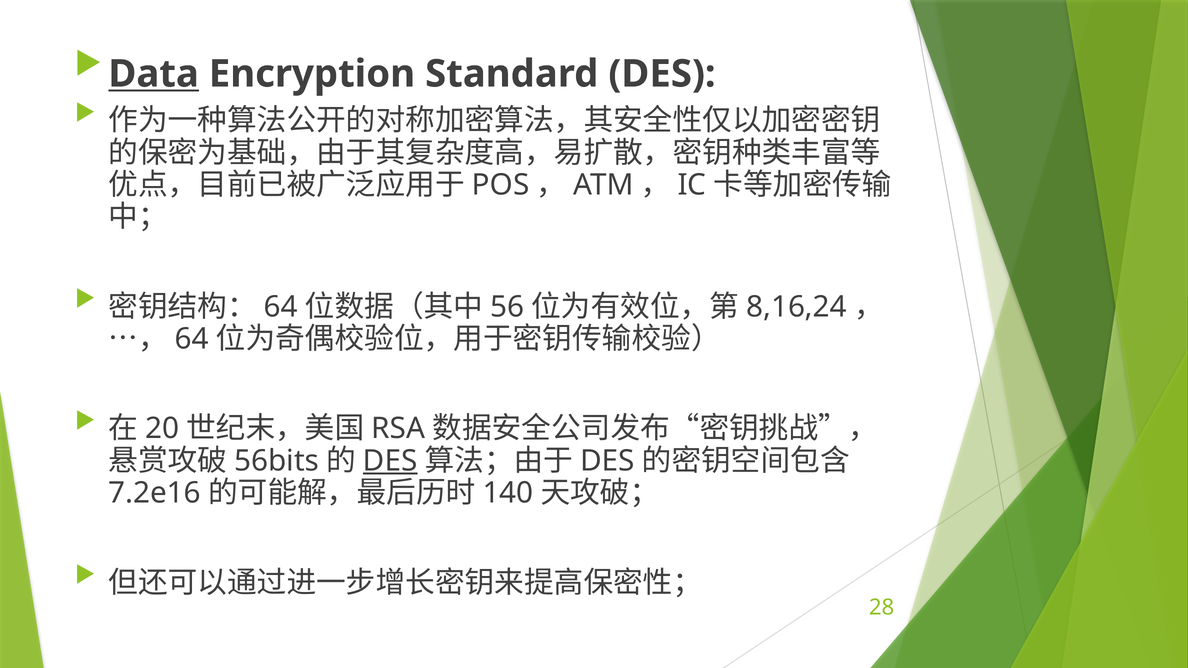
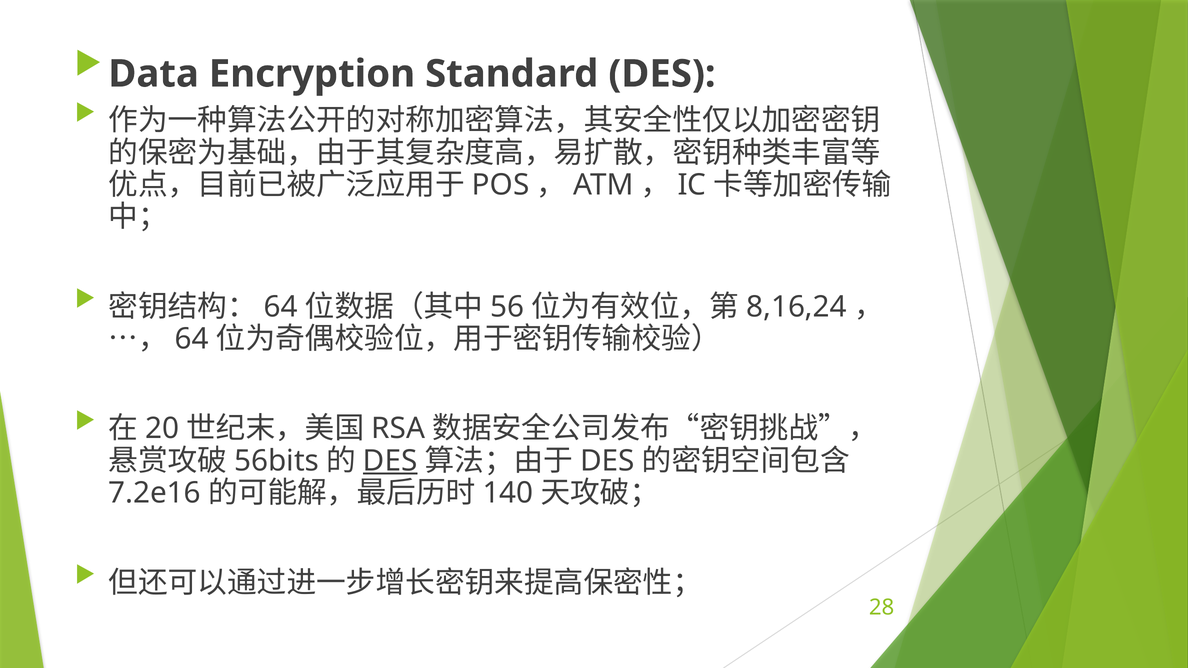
Data underline: present -> none (154, 74)
